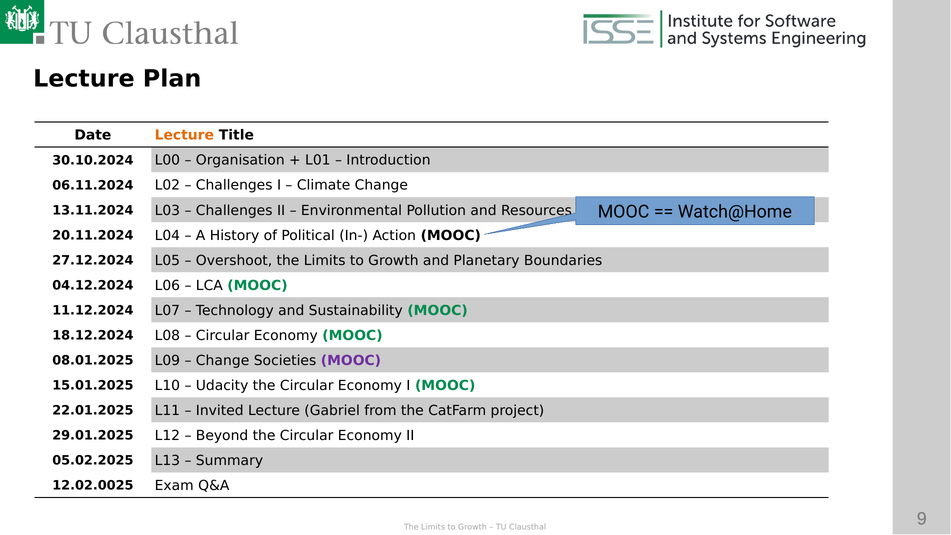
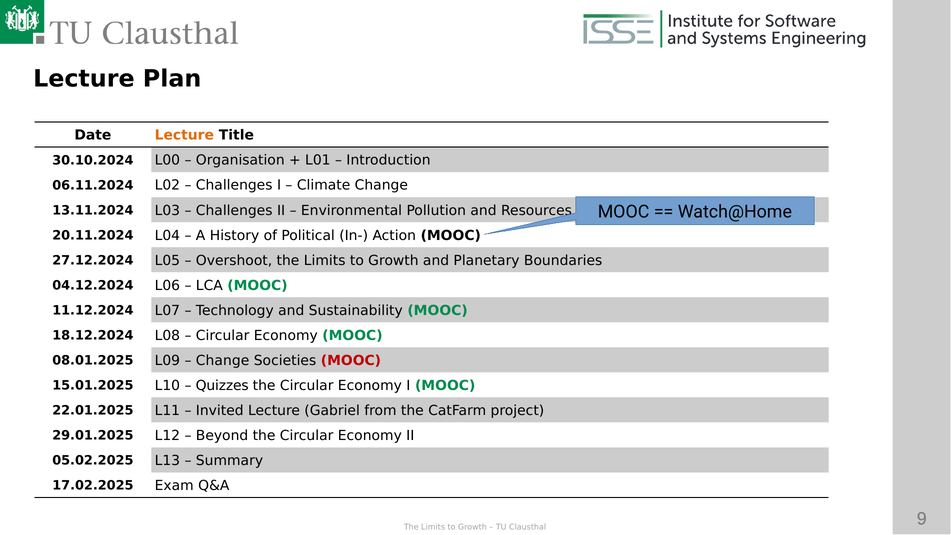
MOOC colour: purple -> red (351, 361)
Udacity: Udacity -> Quizzes (222, 386)
12.02.0025: 12.02.0025 -> 17.02.2025 (93, 486)
